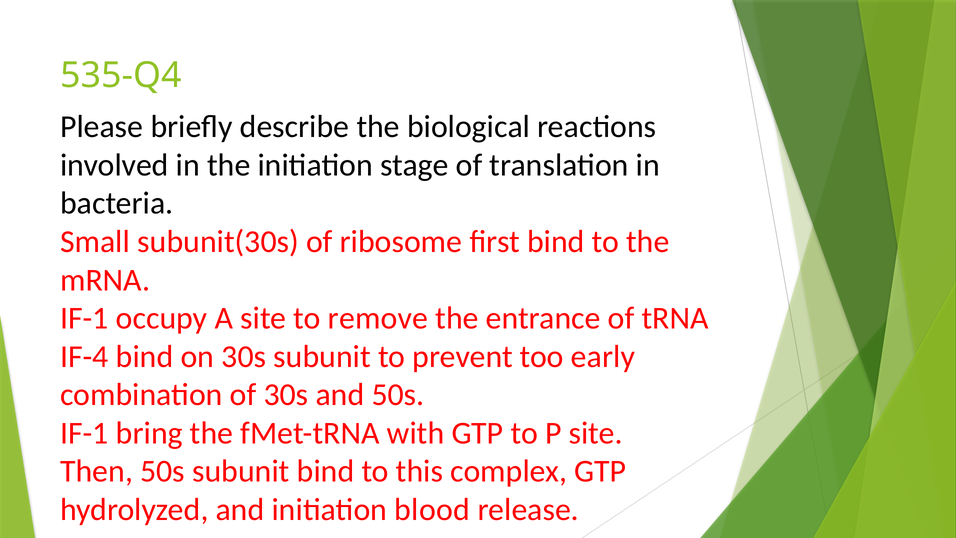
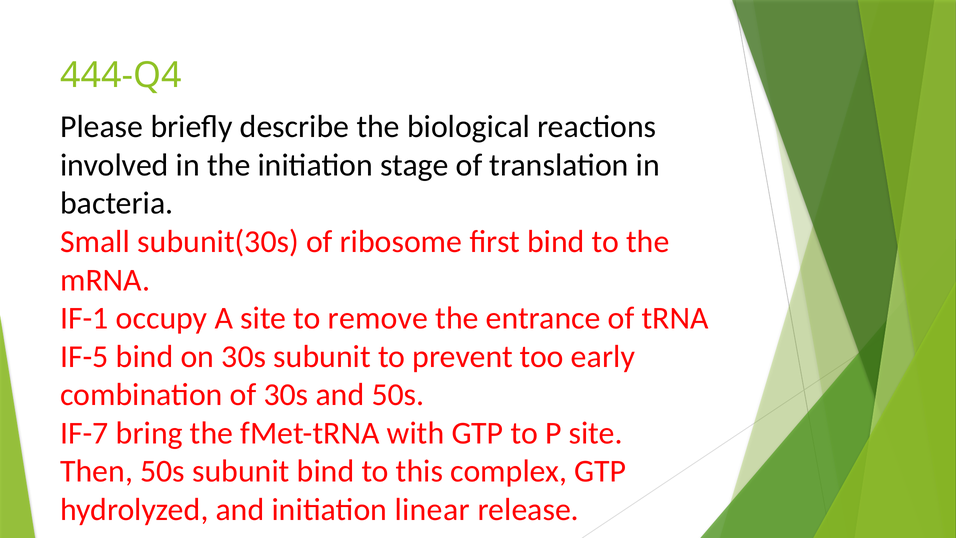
535-Q4: 535-Q4 -> 444-Q4 (121, 75)
IF-4: IF-4 -> IF-5 (84, 356)
IF-1: IF-1 -> IF-7 (84, 433)
blood: blood -> linear (432, 509)
